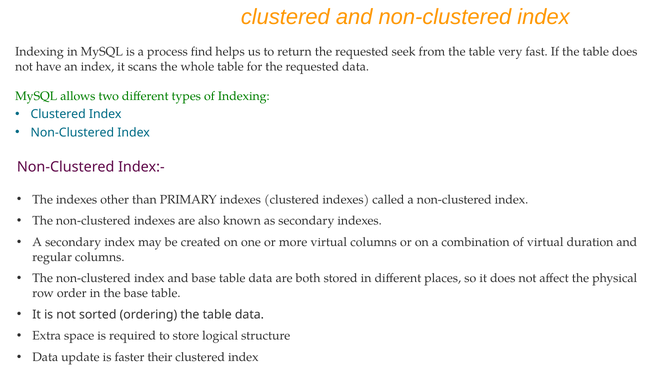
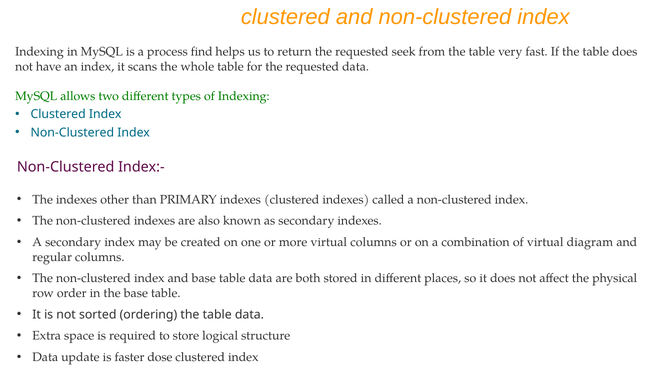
duration: duration -> diagram (590, 242)
their: their -> dose (160, 357)
